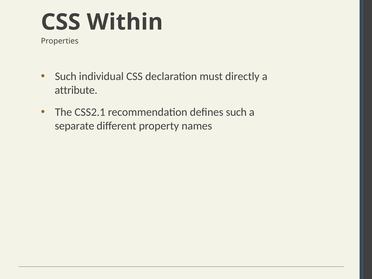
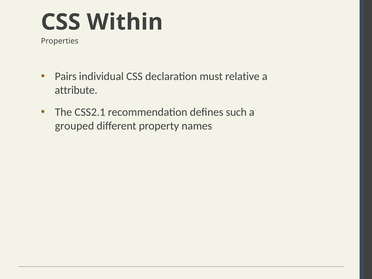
Such: Such -> Pairs (66, 76)
directly: directly -> relative (242, 76)
separate: separate -> grouped (74, 126)
